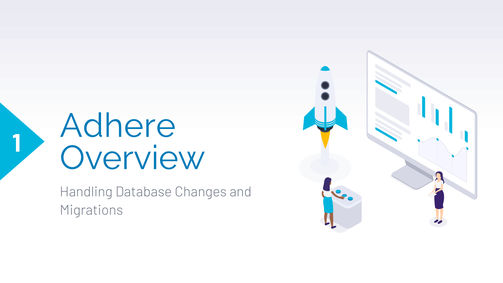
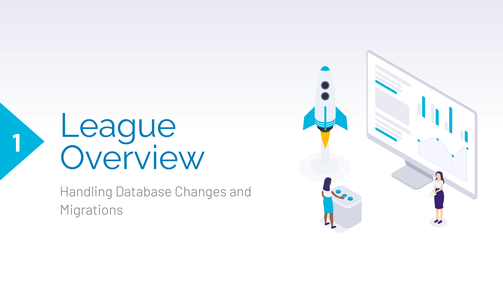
Adhere: Adhere -> League (118, 126)
